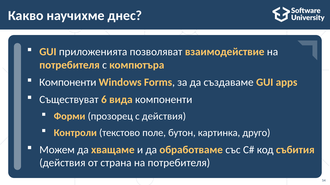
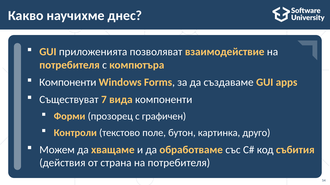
6: 6 -> 7 (104, 100)
с действия: действия -> графичен (164, 117)
